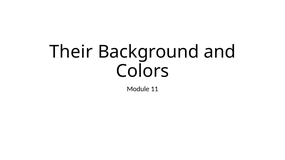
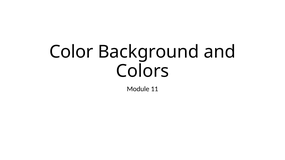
Their: Their -> Color (71, 52)
